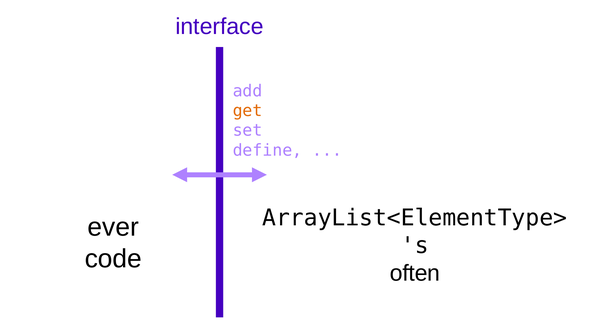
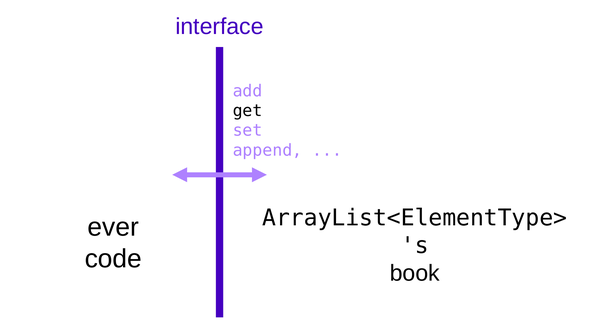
get colour: orange -> black (248, 111)
define: define -> append (267, 150)
often: often -> book (415, 273)
